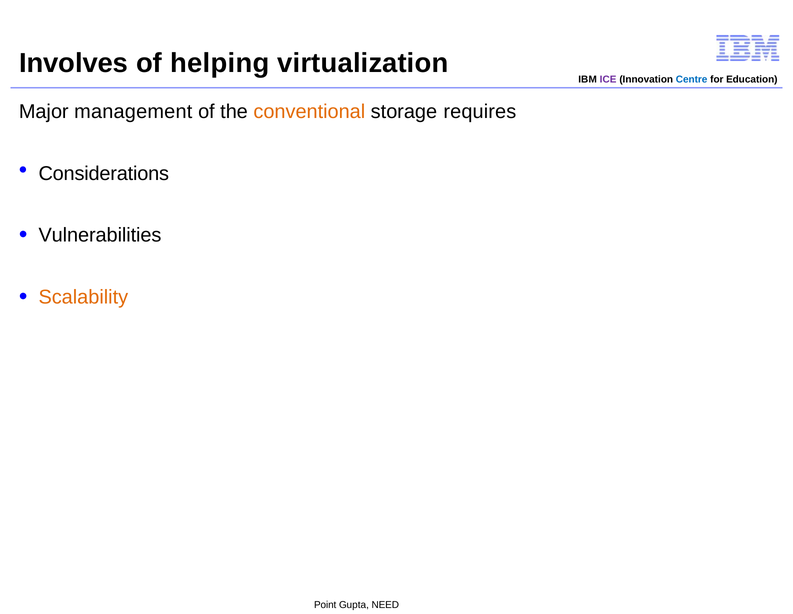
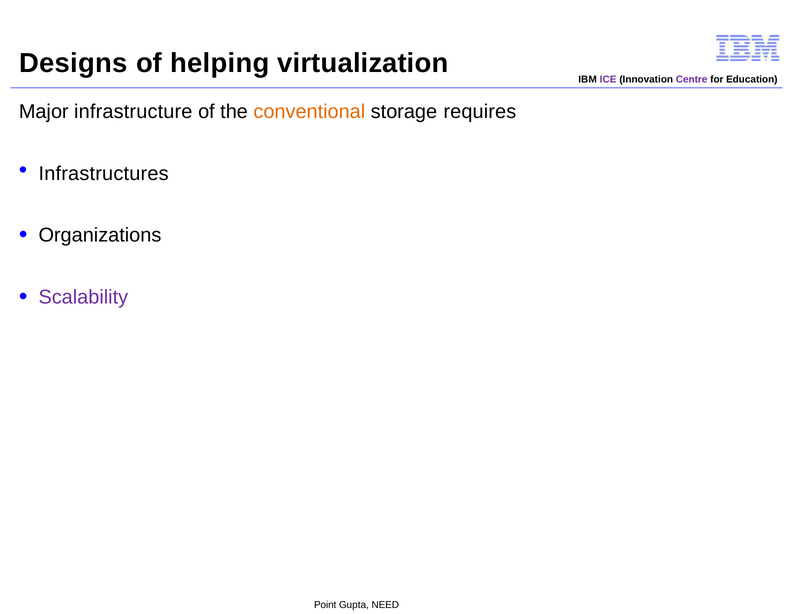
Involves: Involves -> Designs (73, 63)
Centre colour: blue -> purple (692, 79)
management: management -> infrastructure (133, 112)
Considerations: Considerations -> Infrastructures (104, 174)
Vulnerabilities: Vulnerabilities -> Organizations (100, 235)
Scalability colour: orange -> purple (83, 297)
